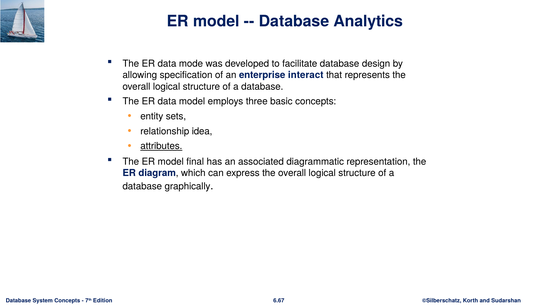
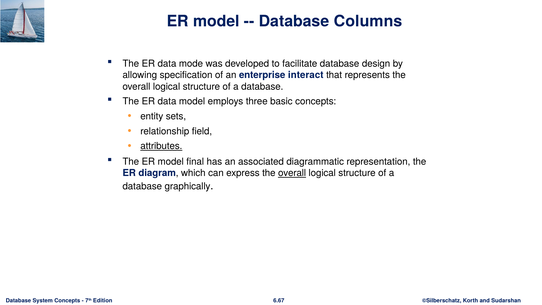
Analytics: Analytics -> Columns (368, 21)
idea: idea -> field (202, 131)
overall underline: none -> present (292, 173)
